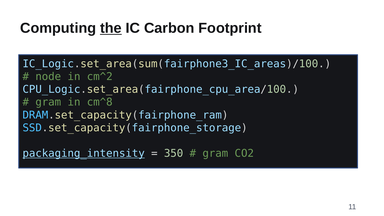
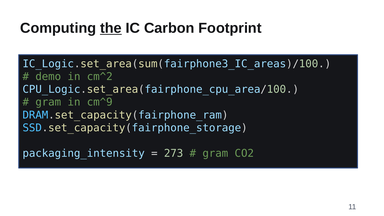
node: node -> demo (48, 77)
cm^8: cm^8 -> cm^9 (100, 102)
packaging_intensity underline: present -> none (84, 153)
350: 350 -> 273 (174, 153)
